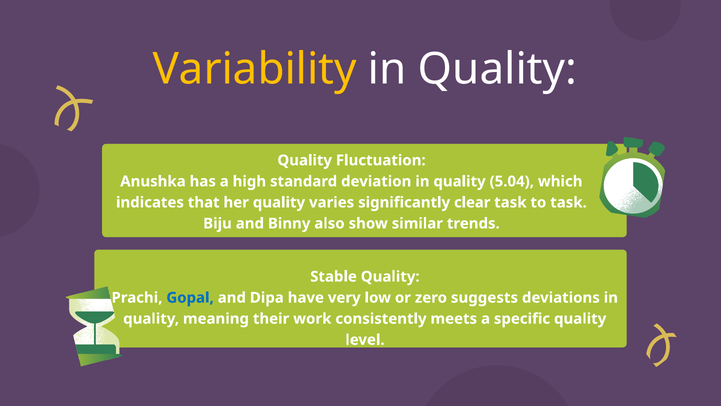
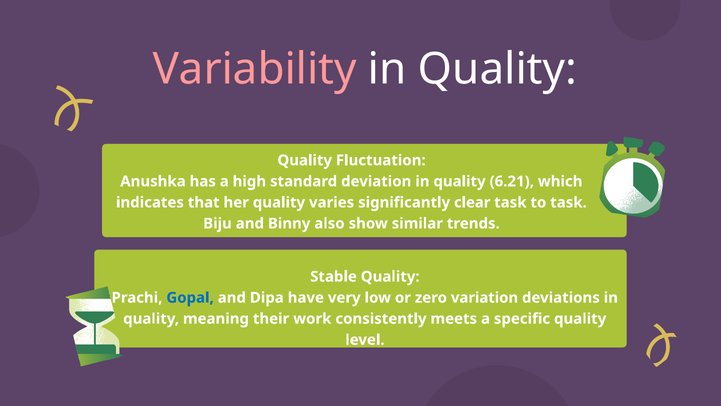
Variability colour: yellow -> pink (255, 69)
5.04: 5.04 -> 6.21 (512, 181)
suggests: suggests -> variation (485, 297)
